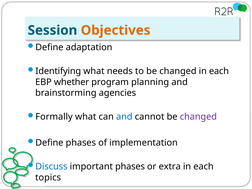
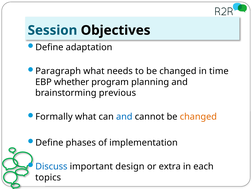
Objectives colour: orange -> black (116, 30)
Identifying: Identifying -> Paragraph (58, 71)
changed in each: each -> time (219, 71)
agencies: agencies -> previous (117, 93)
changed colour: purple -> orange (198, 117)
important phases: phases -> design (130, 167)
